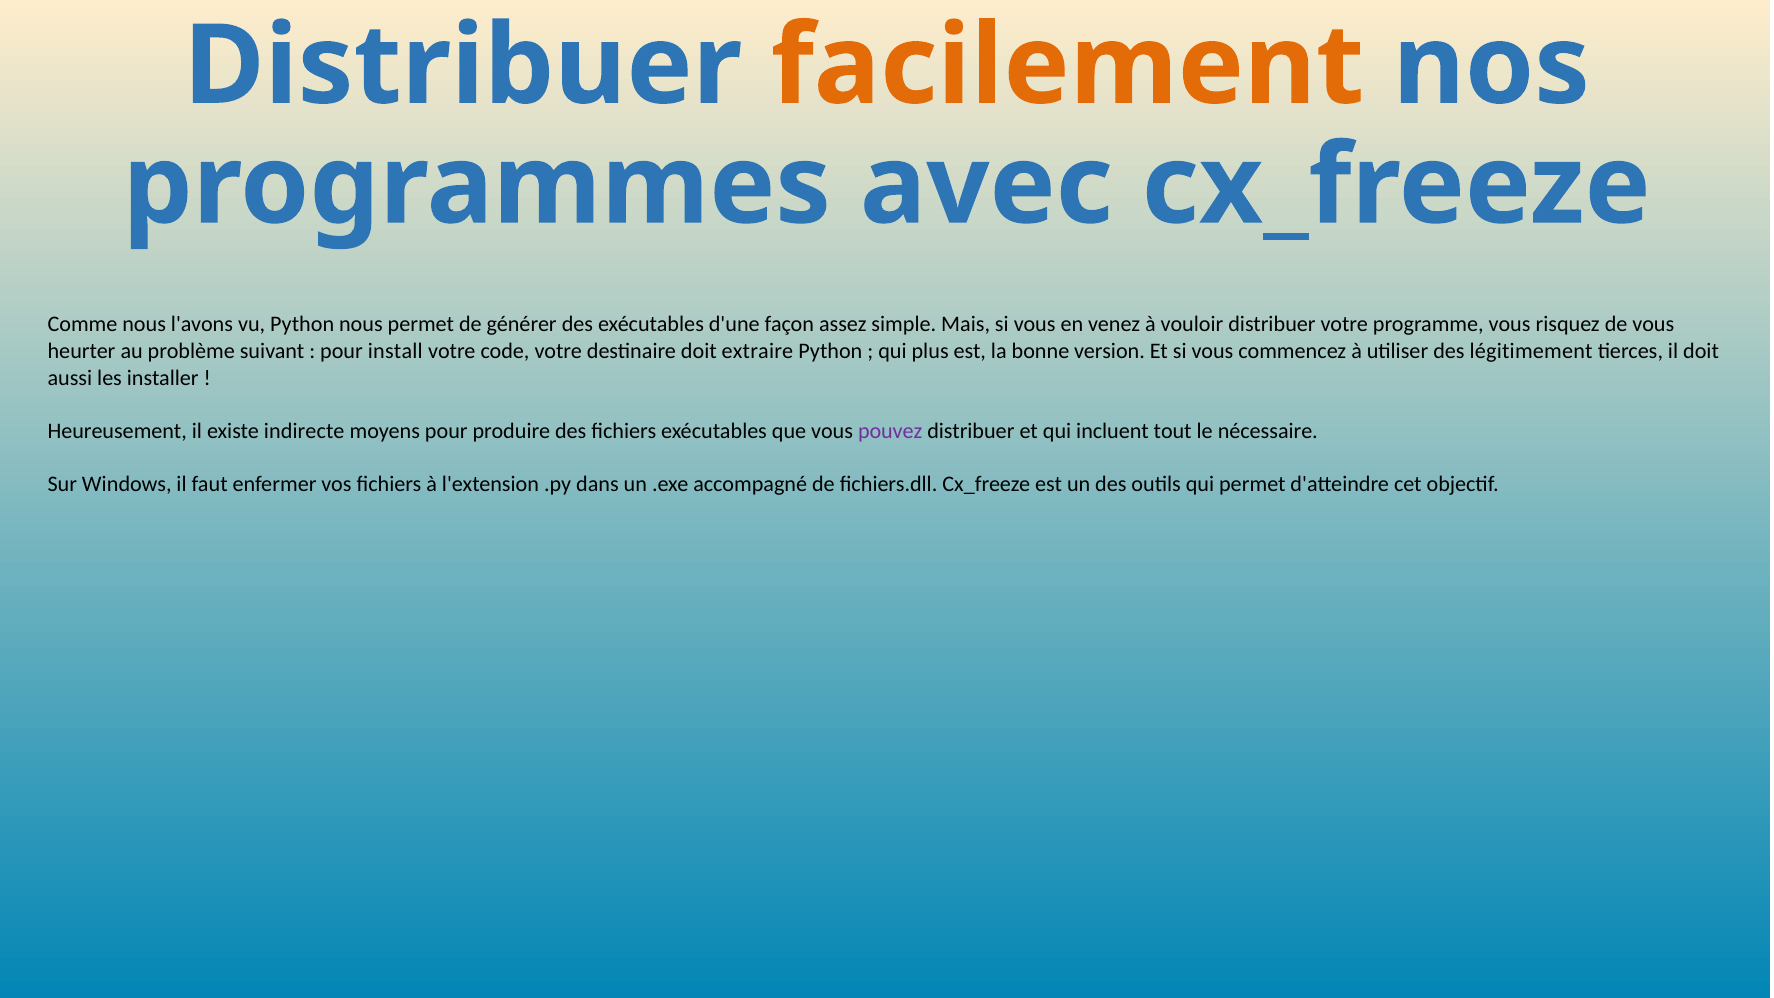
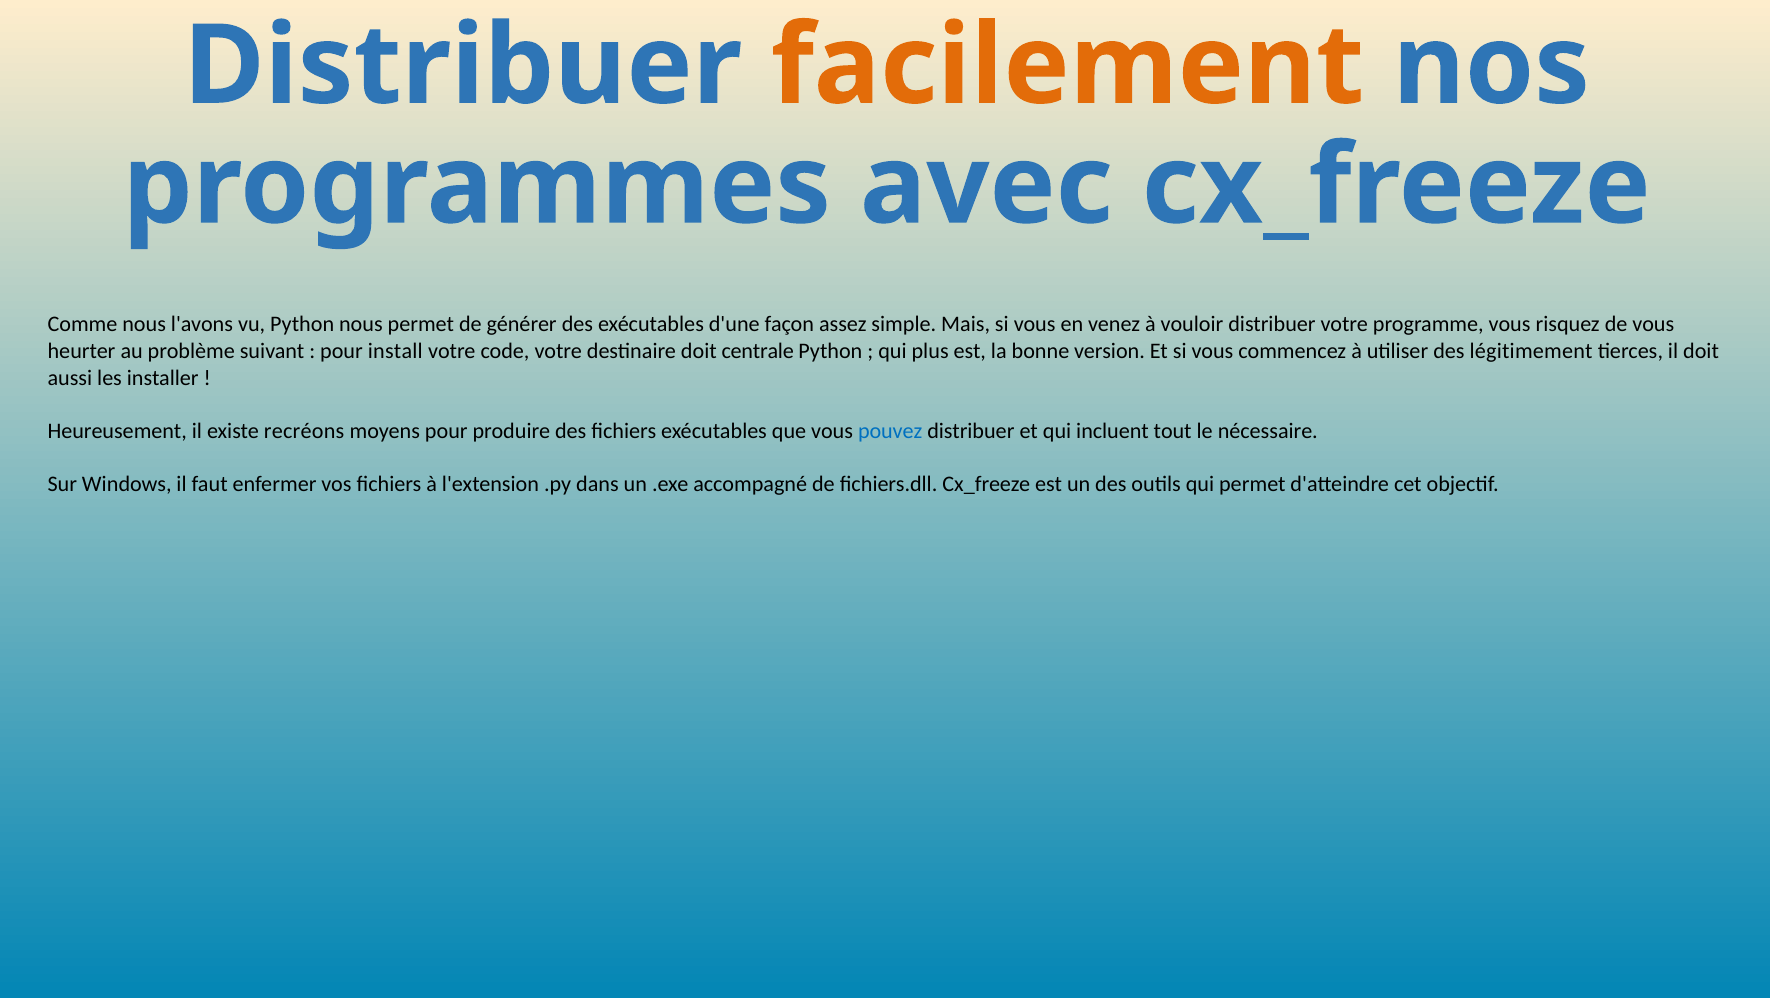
extraire: extraire -> centrale (758, 351)
indirecte: indirecte -> recréons (304, 431)
pouvez colour: purple -> blue (890, 431)
